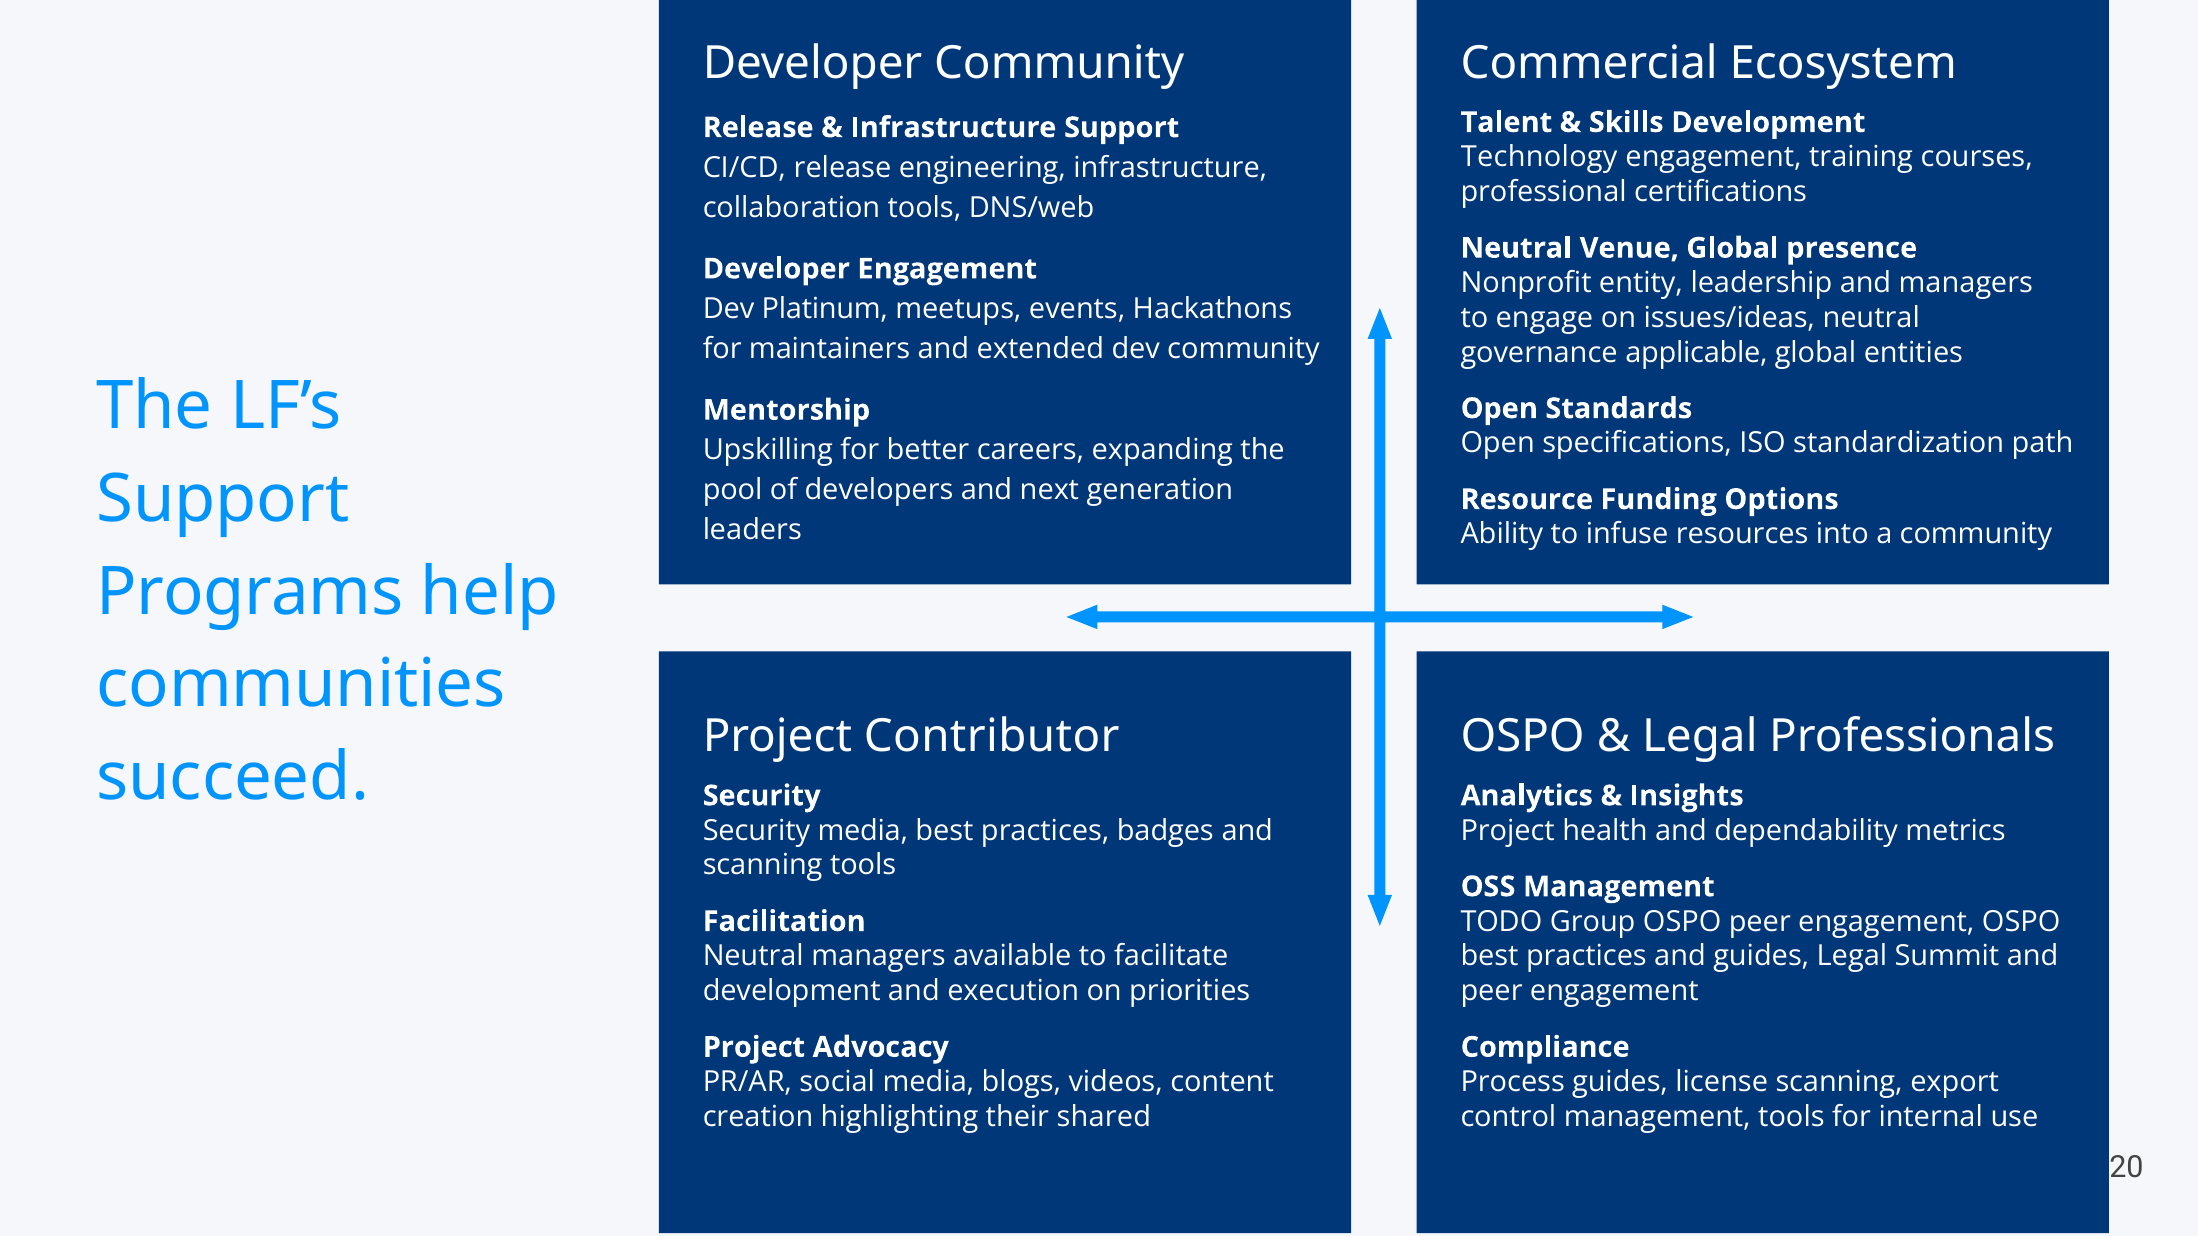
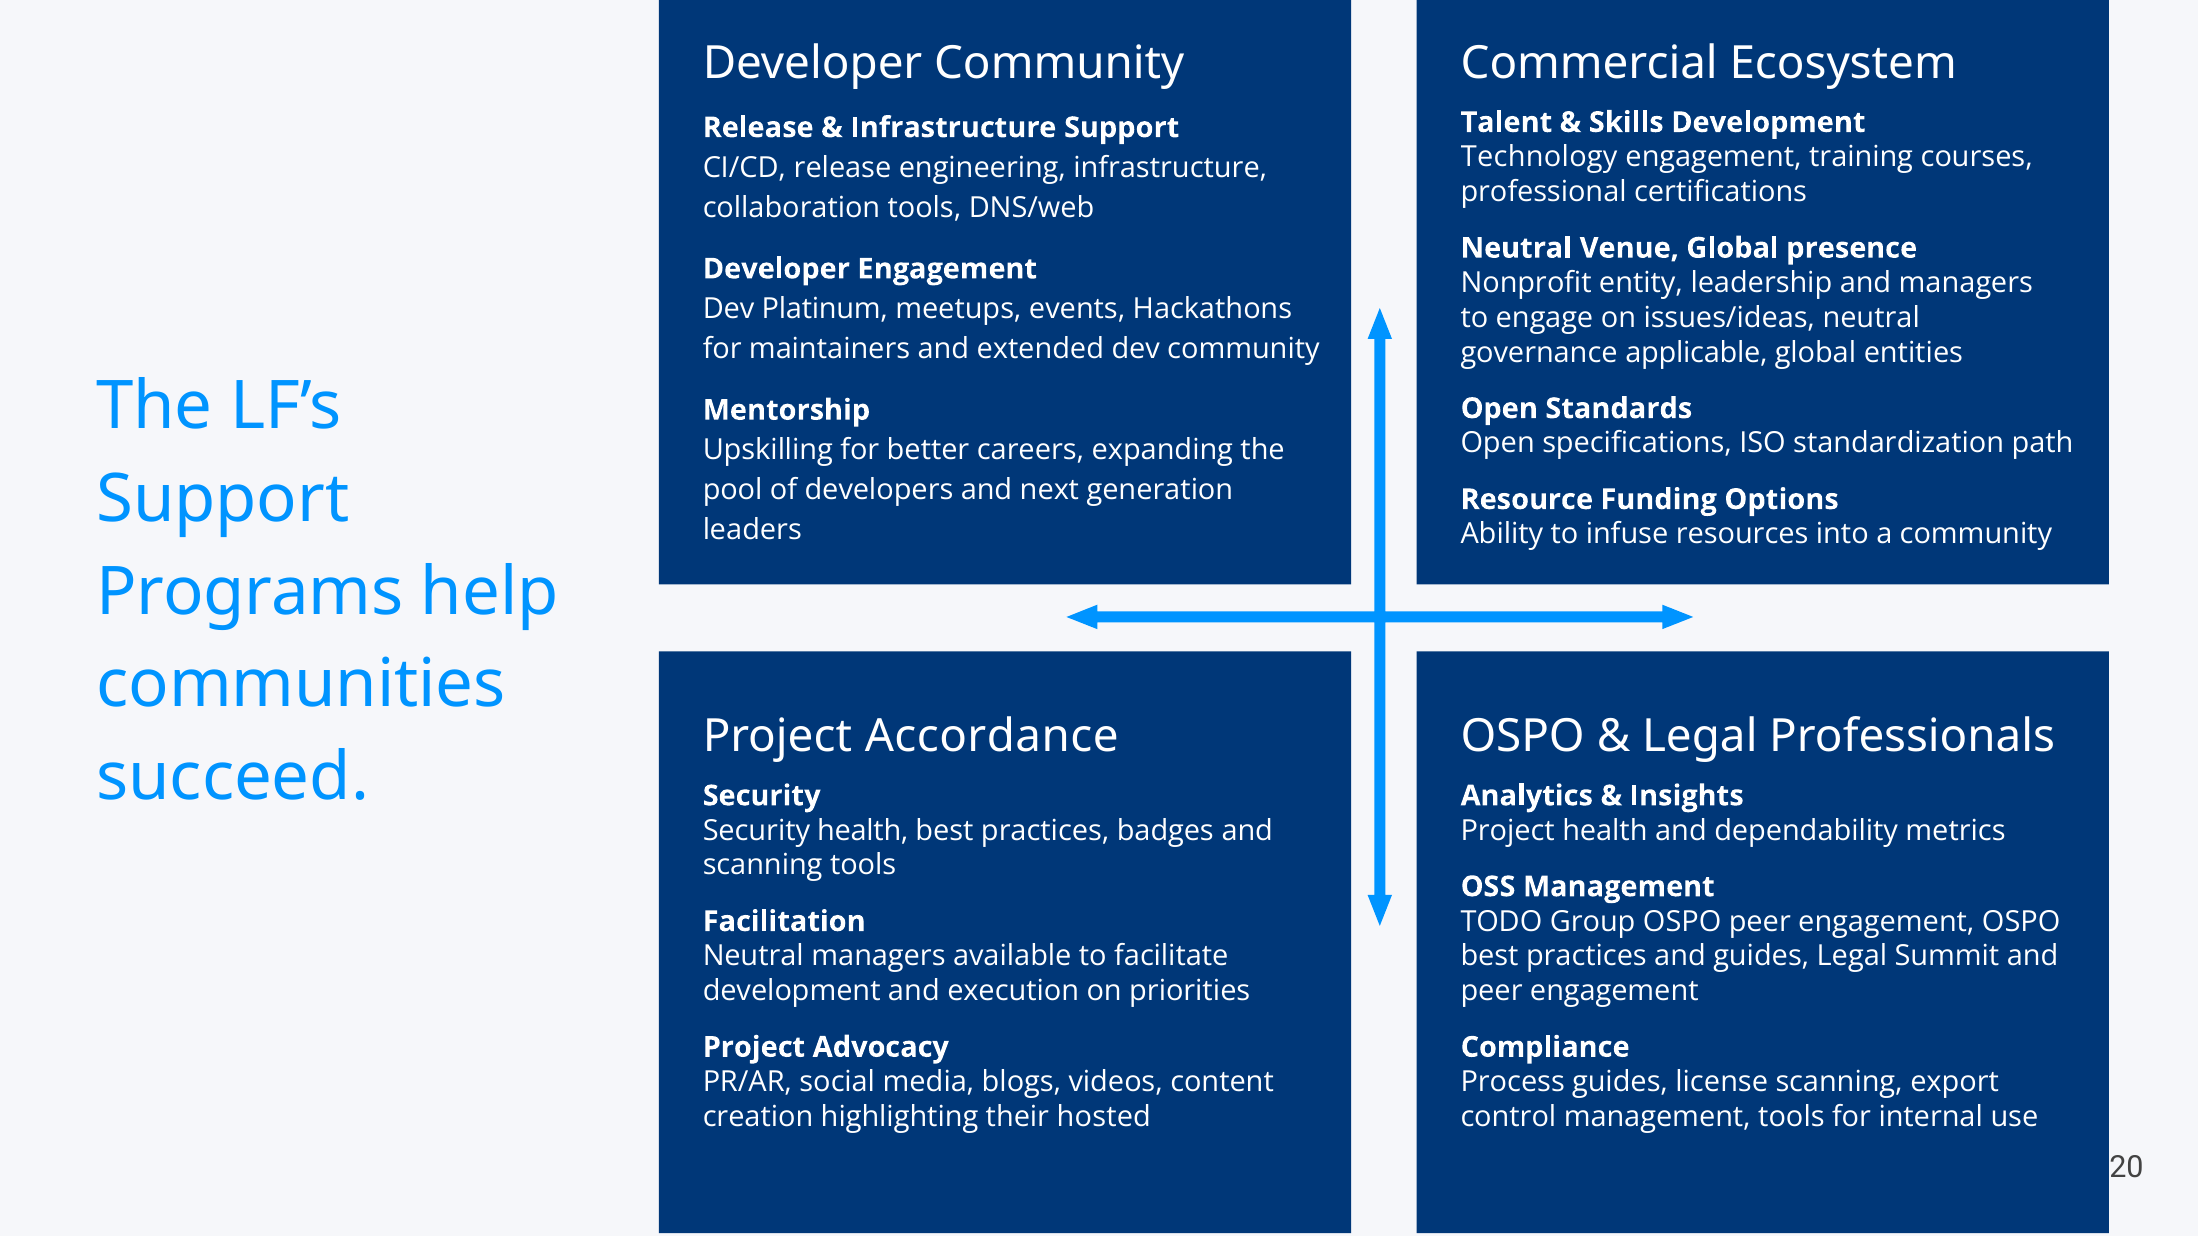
Contributor: Contributor -> Accordance (992, 737)
Security media: media -> health (863, 831)
shared: shared -> hosted (1104, 1117)
